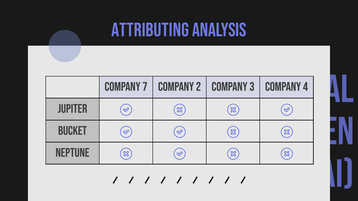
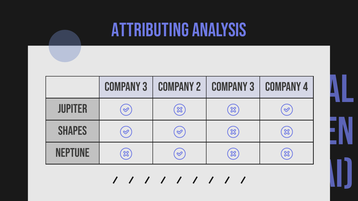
7: 7 -> 3 (145, 87)
BUCKET: BUCKET -> SHAPES (72, 131)
